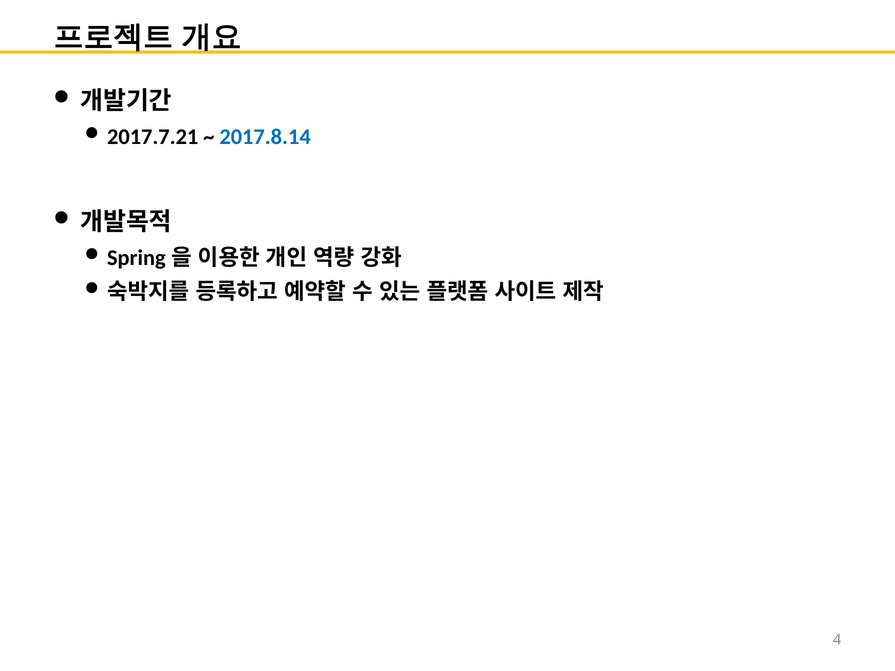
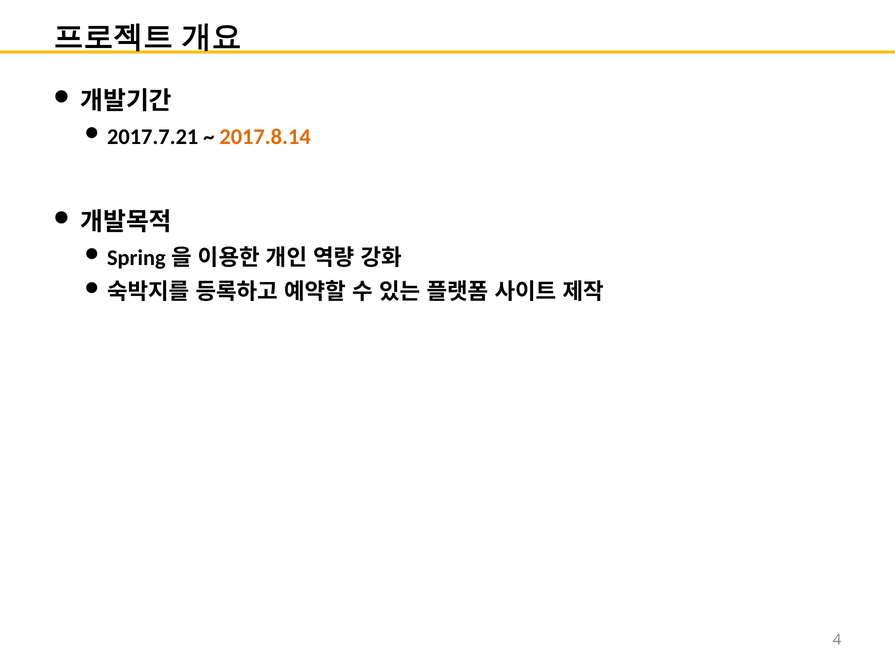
2017.8.14 colour: blue -> orange (265, 137)
